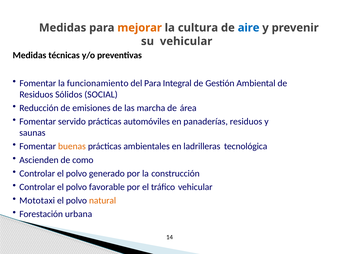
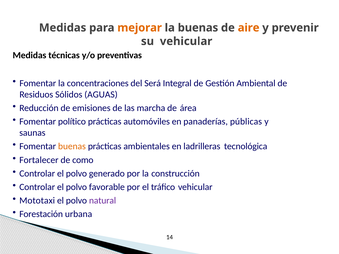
la cultura: cultura -> buenas (198, 28)
aire colour: blue -> orange (249, 28)
funcionamiento: funcionamiento -> concentraciones (98, 83)
del Para: Para -> Será (153, 83)
SOCIAL: SOCIAL -> AGUAS (101, 95)
servido: servido -> político (72, 122)
panaderías residuos: residuos -> públicas (246, 122)
Ascienden: Ascienden -> Fortalecer (39, 160)
natural colour: orange -> purple (103, 201)
